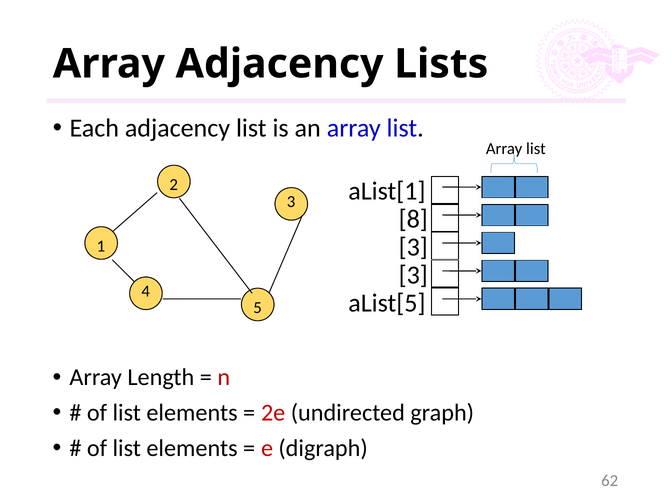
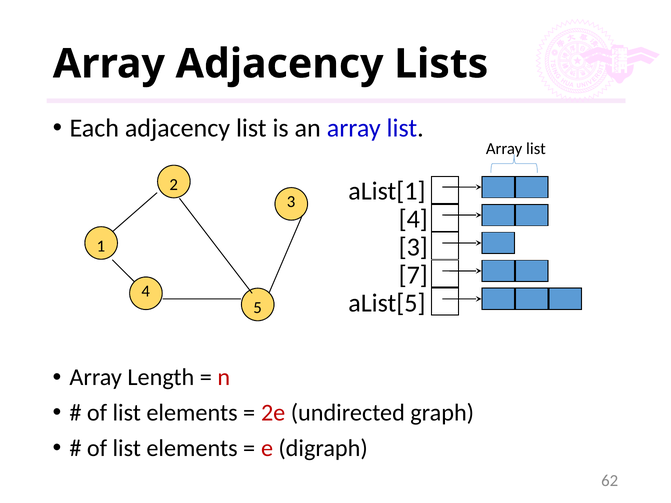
8: 8 -> 4 (413, 219)
3: 3 -> 7 (413, 275)
